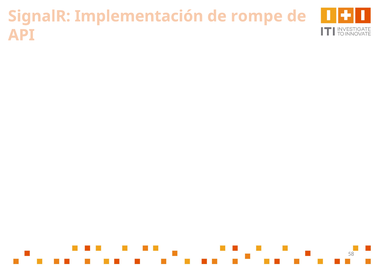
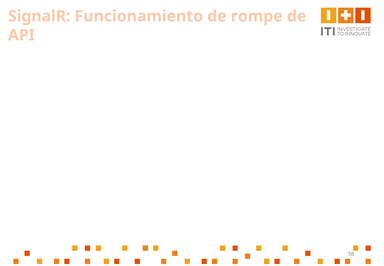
Implementación: Implementación -> Funcionamiento (139, 16)
